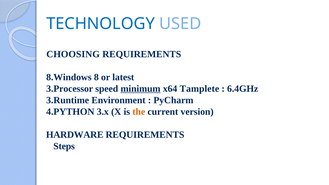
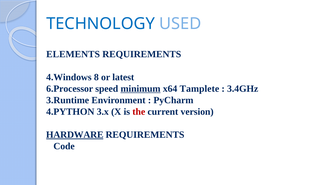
CHOOSING: CHOOSING -> ELEMENTS (73, 54)
8.Windows: 8.Windows -> 4.Windows (69, 77)
3.Processor: 3.Processor -> 6.Processor (70, 89)
6.4GHz: 6.4GHz -> 3.4GHz (243, 89)
the colour: orange -> red (139, 112)
HARDWARE underline: none -> present (75, 135)
Steps: Steps -> Code (64, 146)
